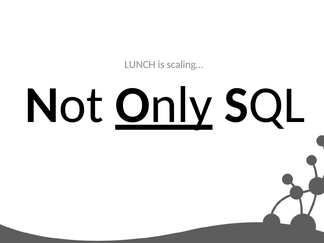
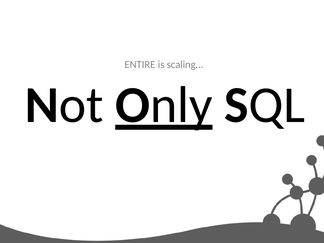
LUNCH: LUNCH -> ENTIRE (140, 65)
